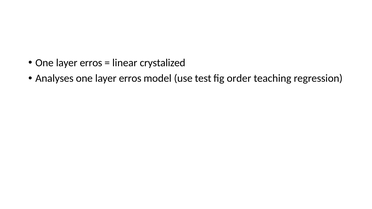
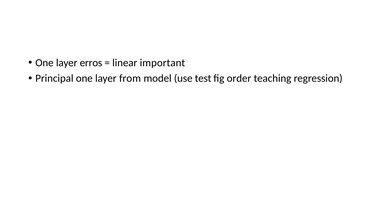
crystalized: crystalized -> important (162, 63)
Analyses: Analyses -> Principal (54, 78)
erros: erros -> from (130, 78)
